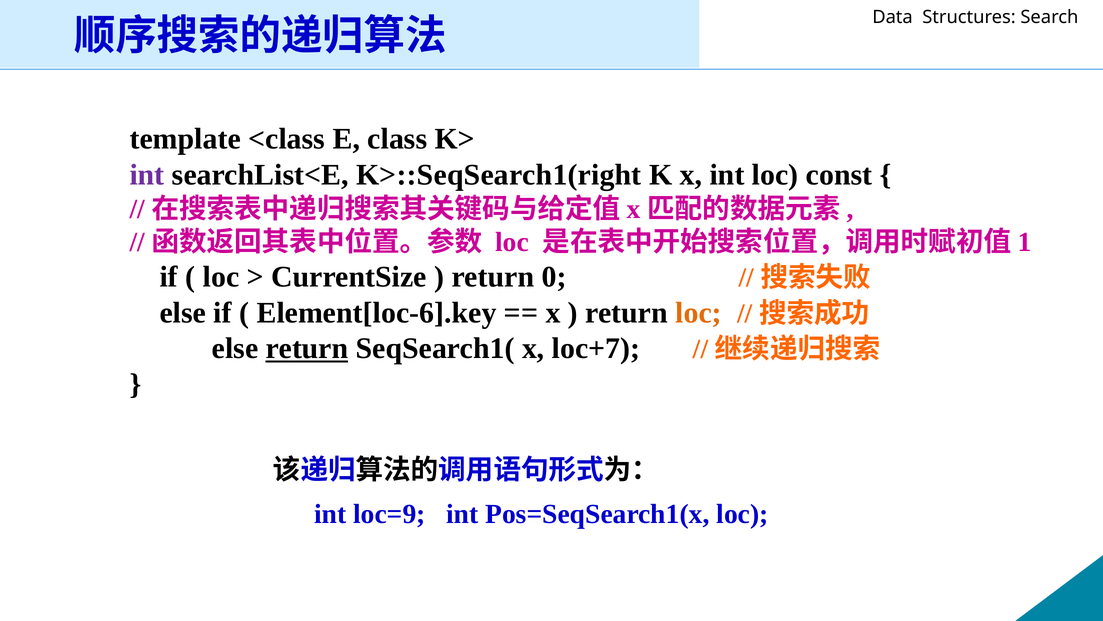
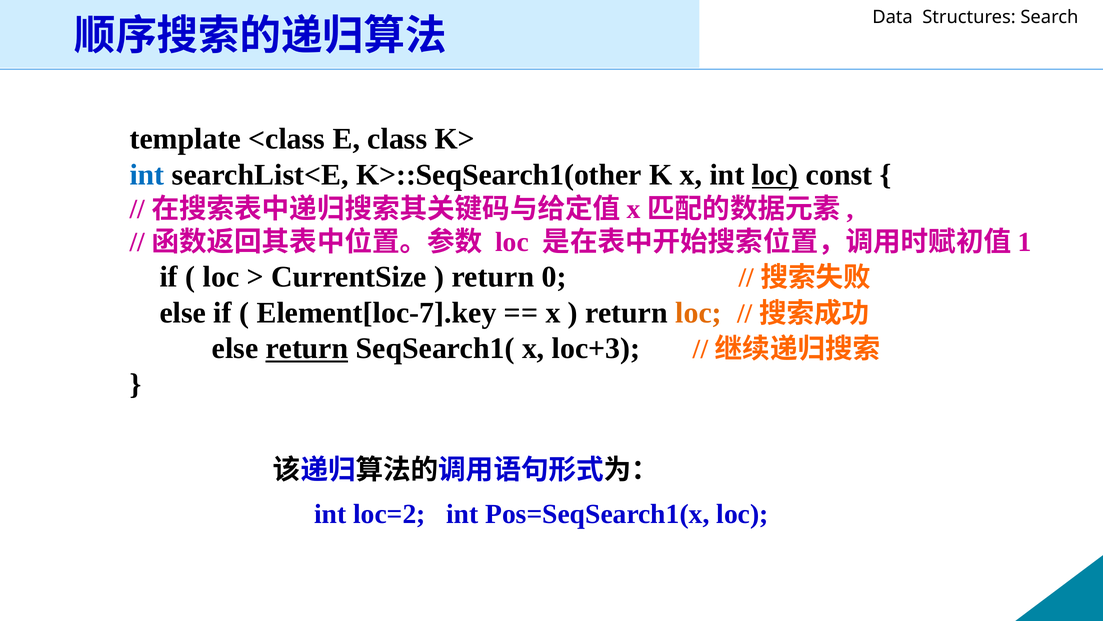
int colour: purple -> blue (147, 175)
K>::SeqSearch1(right: K>::SeqSearch1(right -> K>::SeqSearch1(other (499, 175)
loc underline: none -> present (775, 175)
Element[loc-6].key: Element[loc-6].key -> Element[loc-7].key (377, 312)
loc+7: loc+7 -> loc+3 (596, 348)
loc=9: loc=9 -> loc=2 (389, 514)
